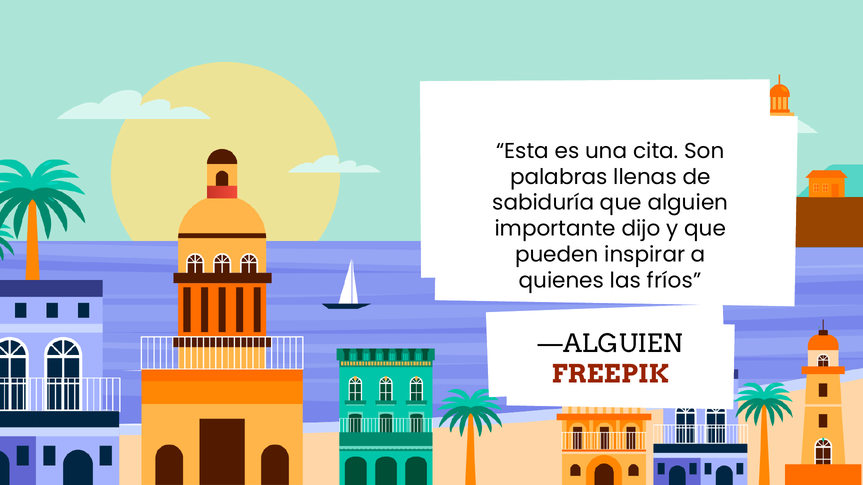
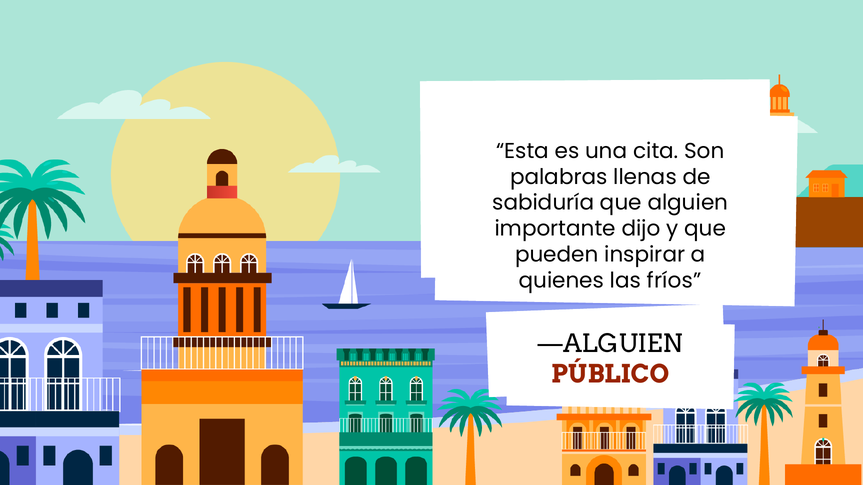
FREEPIK: FREEPIK -> PÚBLICO (610, 375)
